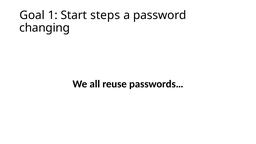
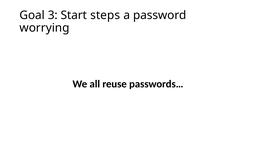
1: 1 -> 3 (53, 15)
changing: changing -> worrying (45, 28)
